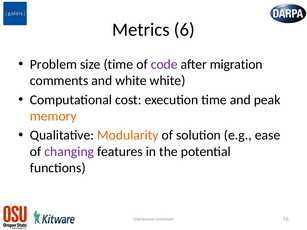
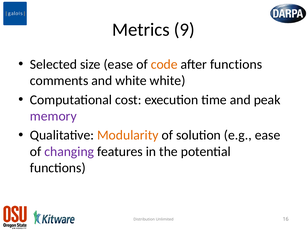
6: 6 -> 9 (184, 30)
Problem: Problem -> Selected (53, 64)
size time: time -> ease (118, 64)
code colour: purple -> orange (164, 64)
after migration: migration -> functions (236, 64)
memory colour: orange -> purple (53, 116)
